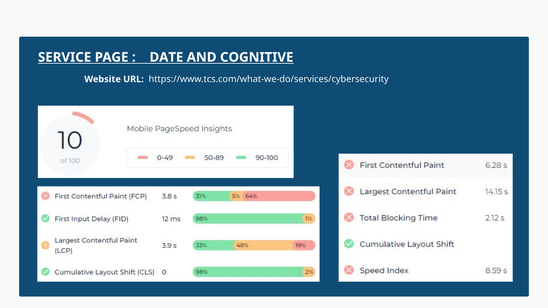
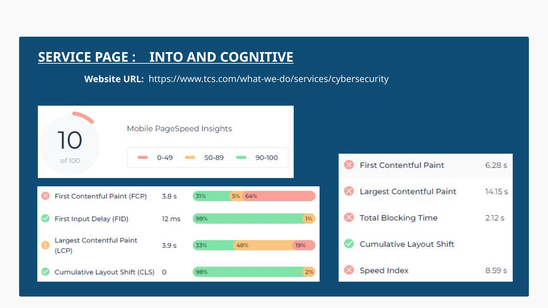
DATE: DATE -> INTO (166, 57)
